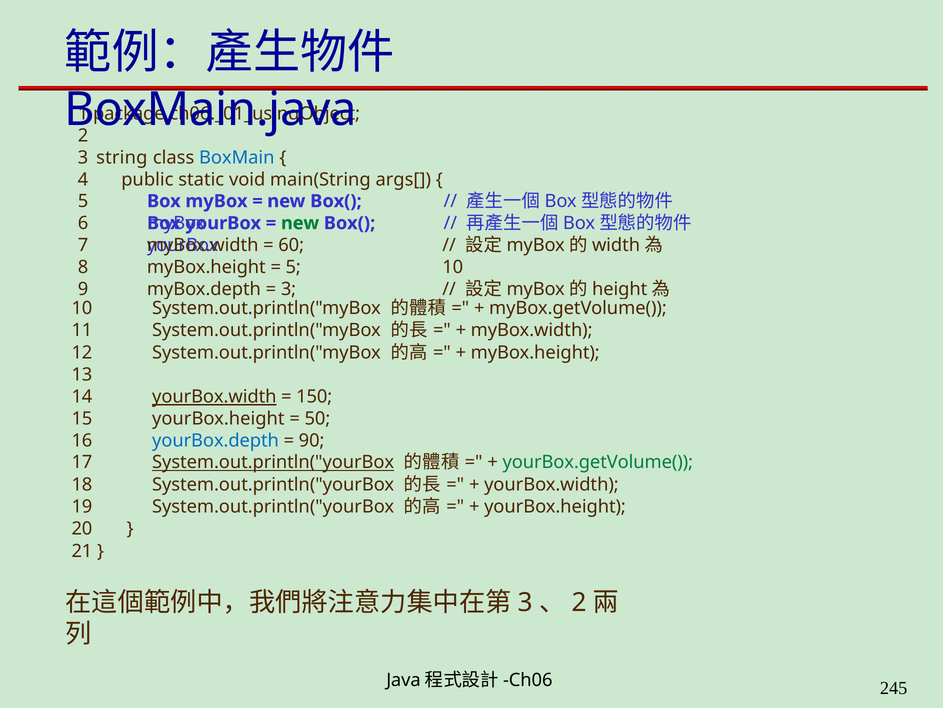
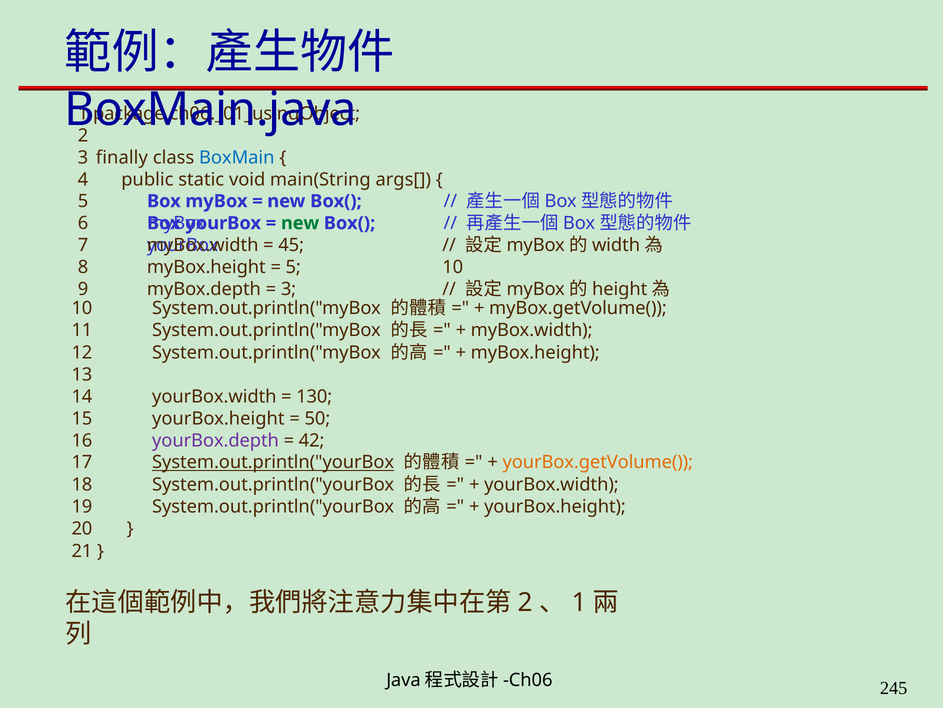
string: string -> finally (122, 157)
60: 60 -> 45 (291, 245)
yourBox.width underline: present -> none (214, 396)
150: 150 -> 130 (314, 396)
yourBox.depth colour: blue -> purple (216, 440)
90: 90 -> 42 (312, 440)
yourBox.getVolume( colour: green -> orange (598, 462)
3: 3 -> 2 (525, 602)
2: 2 -> 1 (579, 602)
